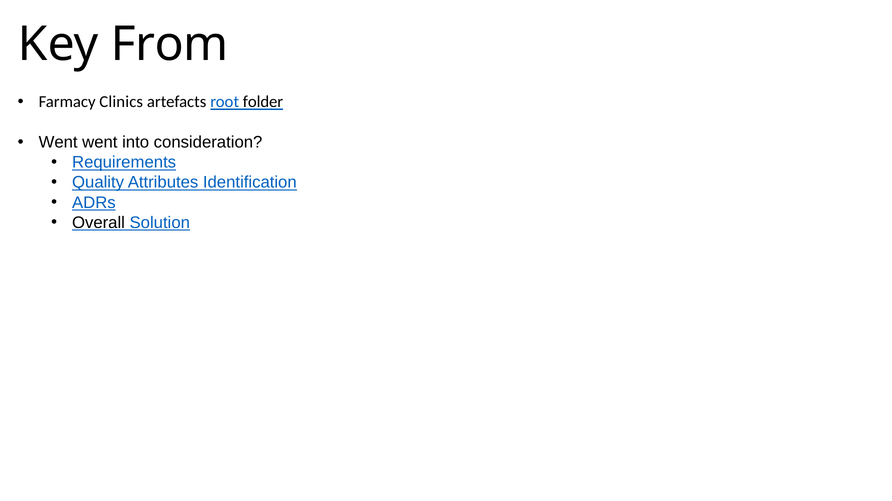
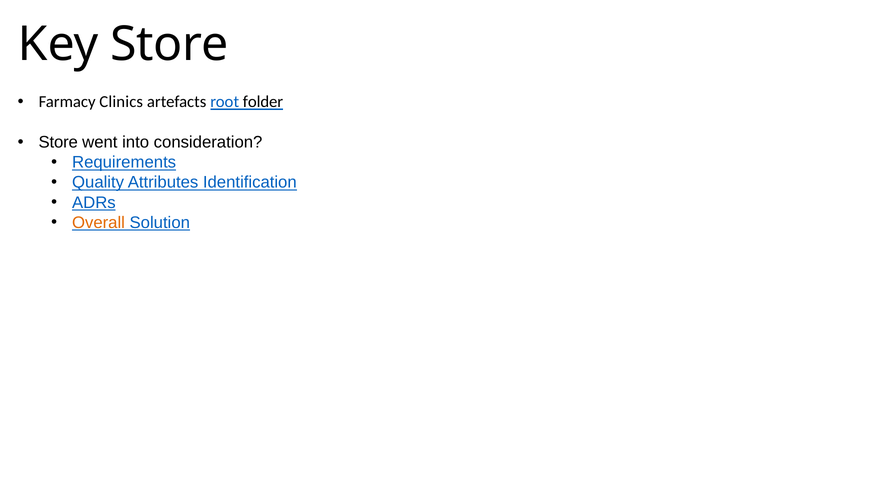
Key From: From -> Store (170, 44)
Went: Went -> Store (58, 143)
Overall colour: black -> orange (99, 223)
